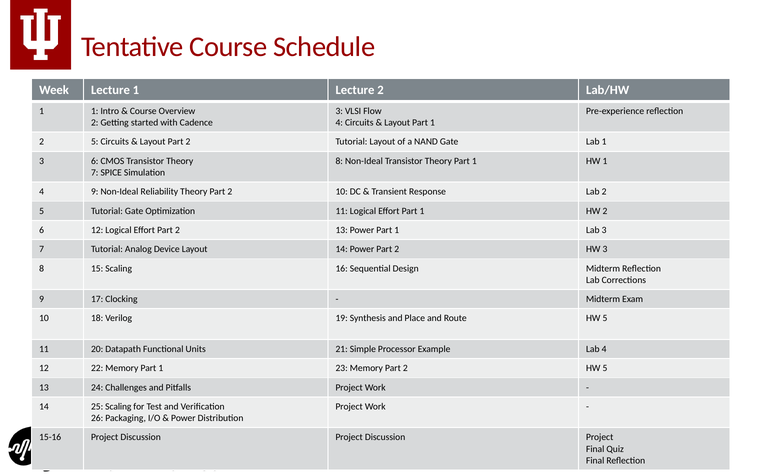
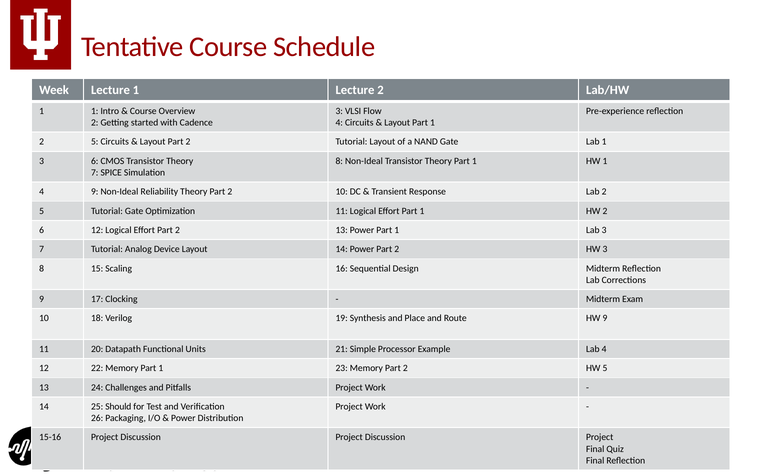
Route HW 5: 5 -> 9 (605, 318)
25 Scaling: Scaling -> Should (118, 407)
